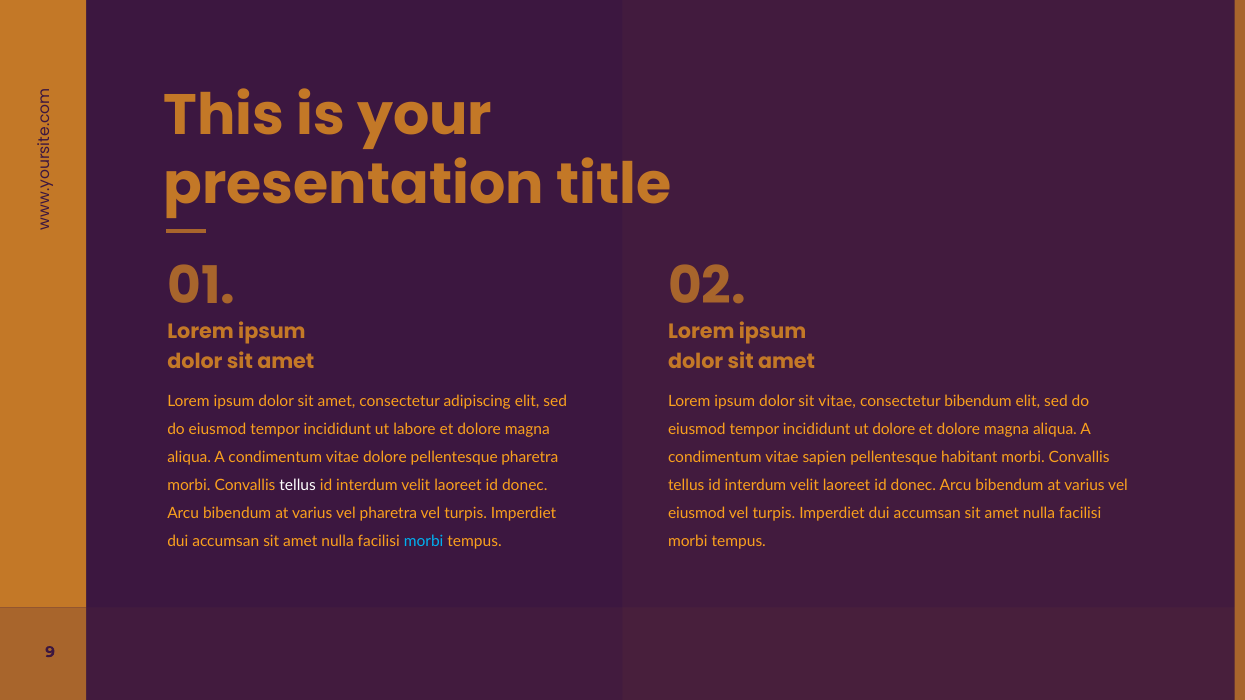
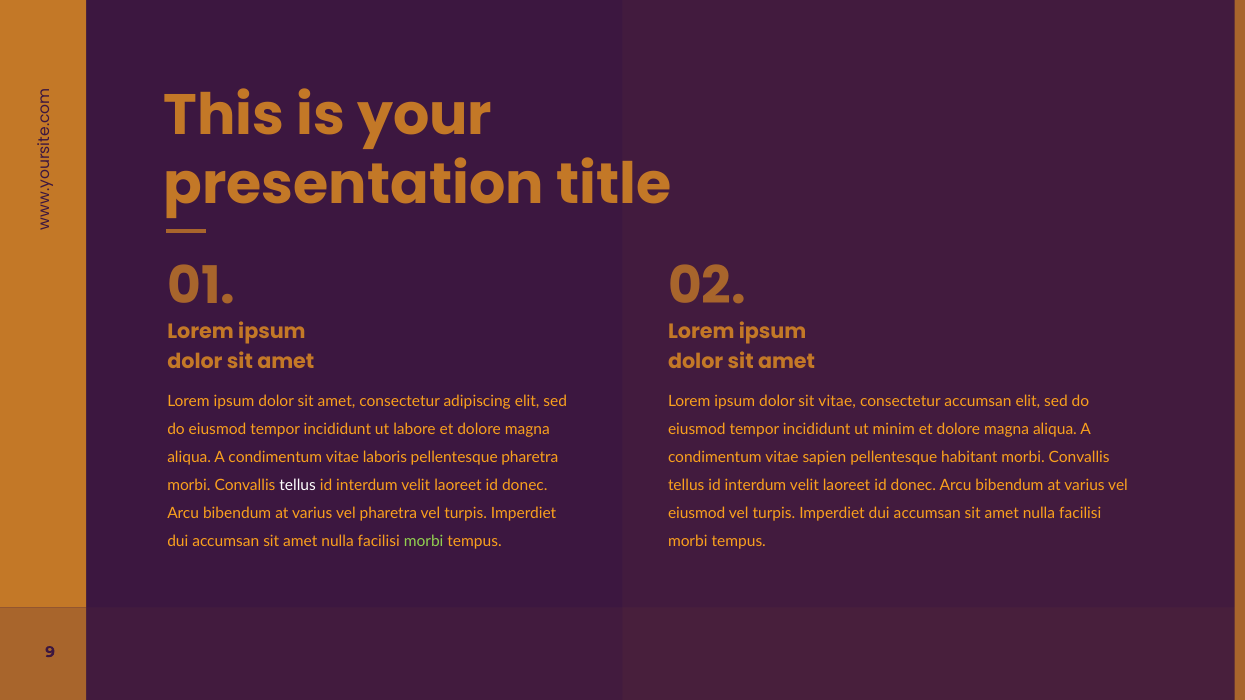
consectetur bibendum: bibendum -> accumsan (978, 402)
ut dolore: dolore -> minim (894, 430)
vitae dolore: dolore -> laboris (385, 458)
morbi colour: light blue -> light green (424, 542)
